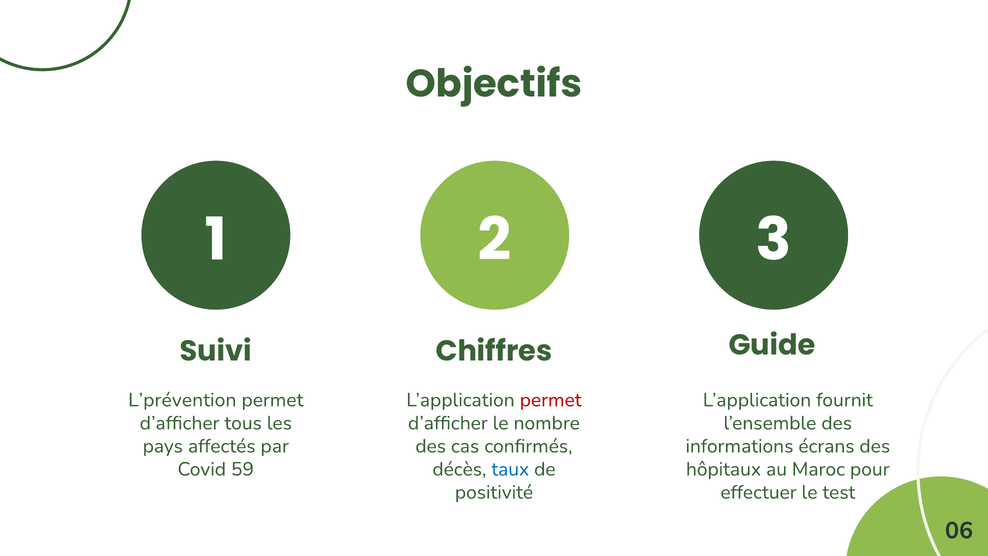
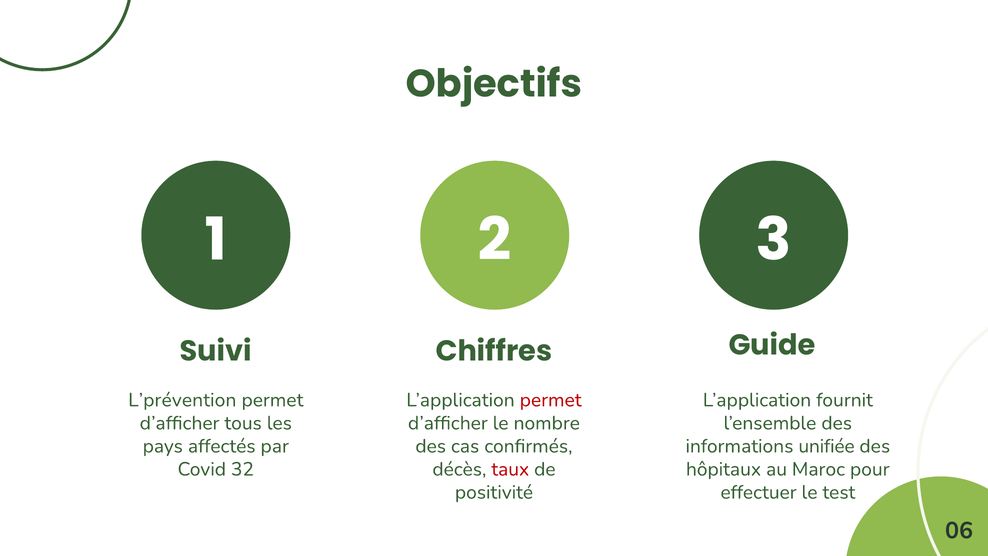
écrans: écrans -> unifiée (827, 446)
59: 59 -> 32 (242, 469)
taux colour: blue -> red (510, 469)
